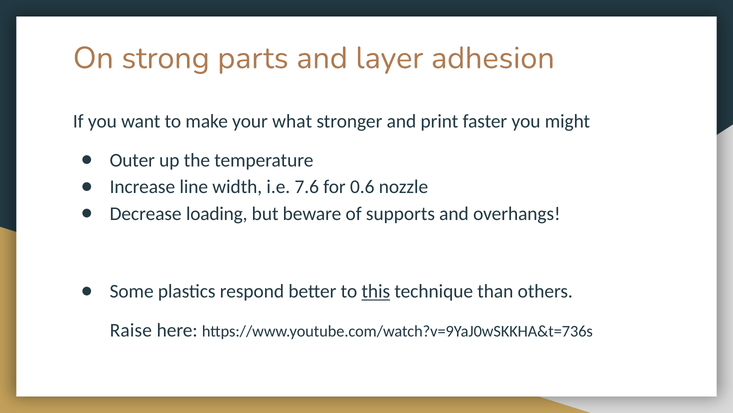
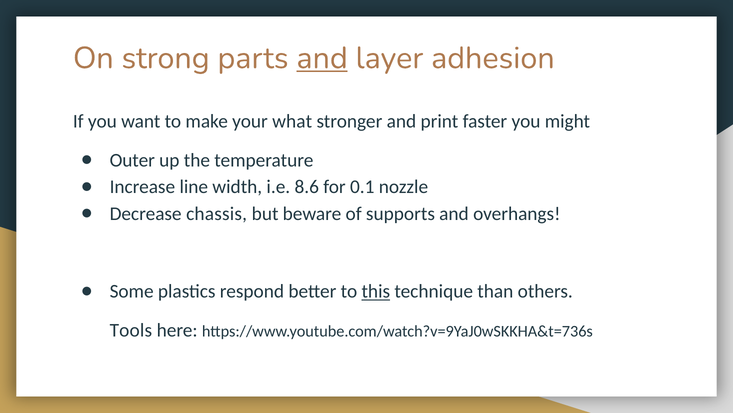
and underline: none -> present (322, 58)
7.6: 7.6 -> 8.6 (307, 187)
0.6: 0.6 -> 0.1 (362, 187)
loading: loading -> chassis (217, 213)
Raise: Raise -> Tools (131, 330)
